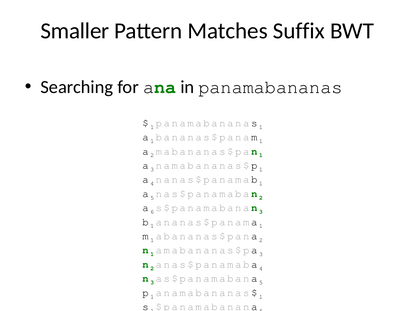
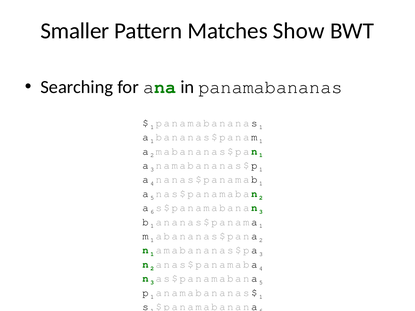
Suffix: Suffix -> Show (299, 31)
